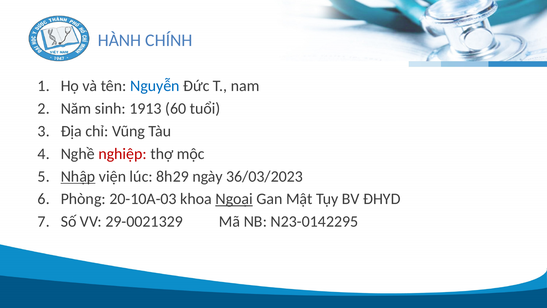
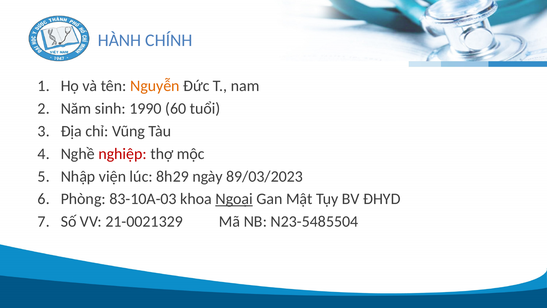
Nguyễn colour: blue -> orange (155, 86)
1913: 1913 -> 1990 (146, 109)
Nhập underline: present -> none (78, 176)
36/03/2023: 36/03/2023 -> 89/03/2023 (265, 176)
20-10A-03: 20-10A-03 -> 83-10A-03 (143, 199)
29-0021329: 29-0021329 -> 21-0021329 (144, 221)
N23-0142295: N23-0142295 -> N23-5485504 (314, 221)
